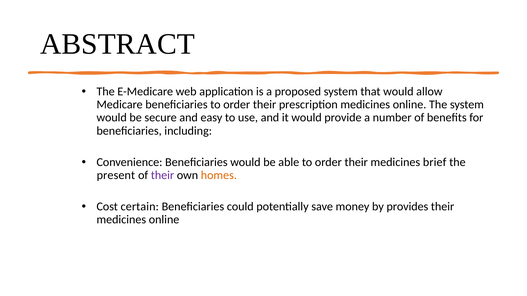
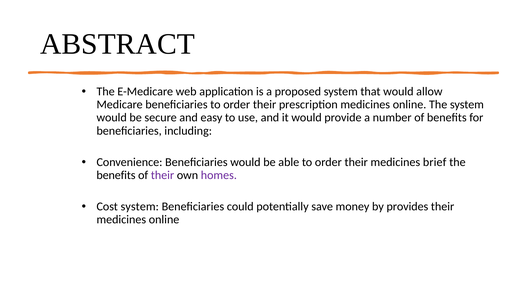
present: present -> benefits (116, 175)
homes colour: orange -> purple (219, 175)
Cost certain: certain -> system (140, 207)
